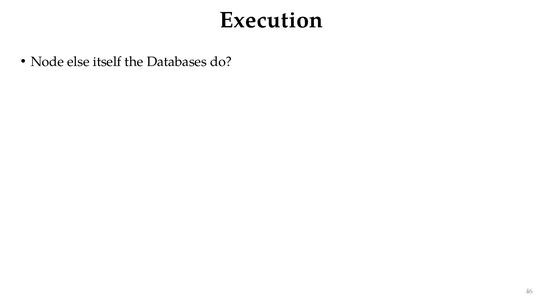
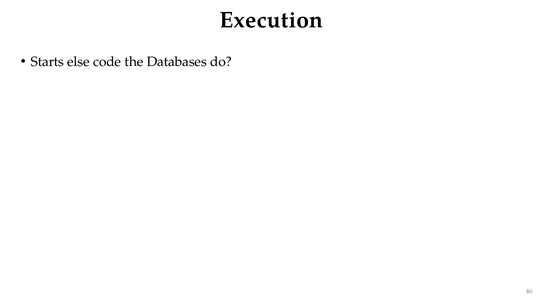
Node: Node -> Starts (47, 62)
itself: itself -> code (107, 62)
